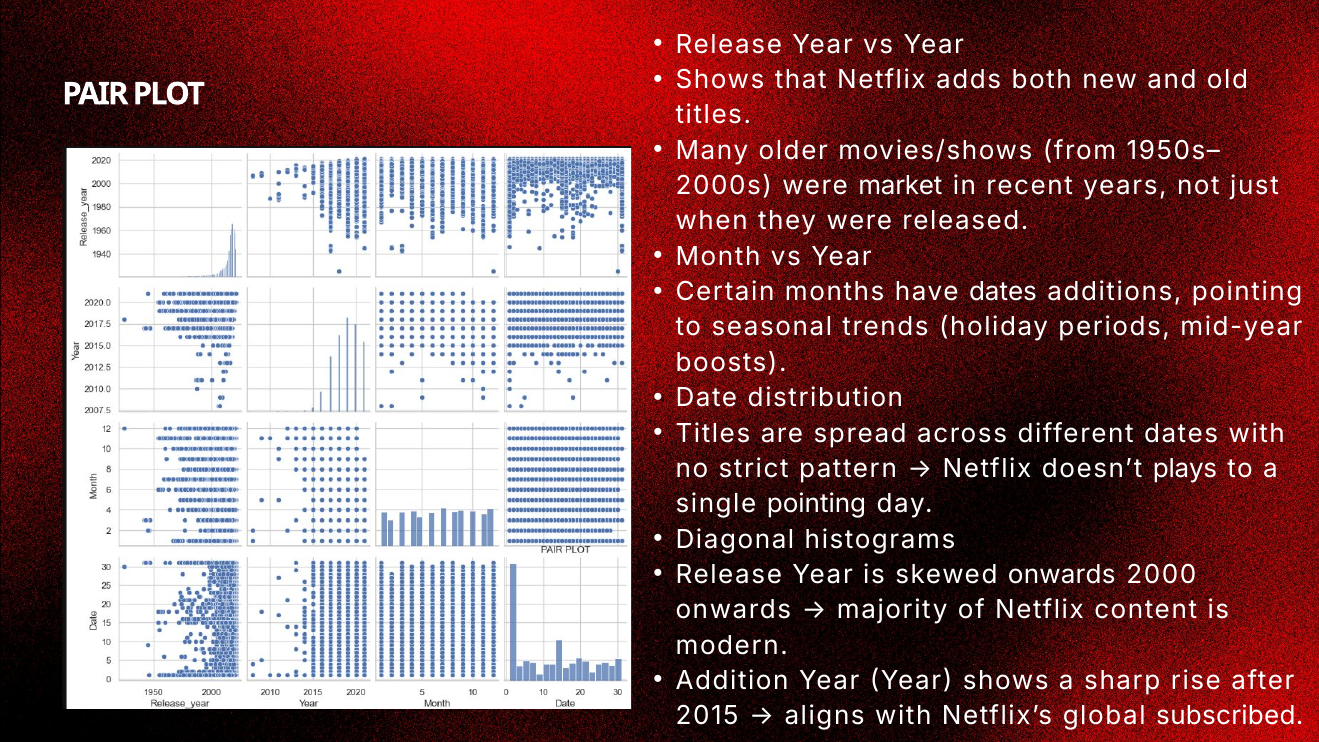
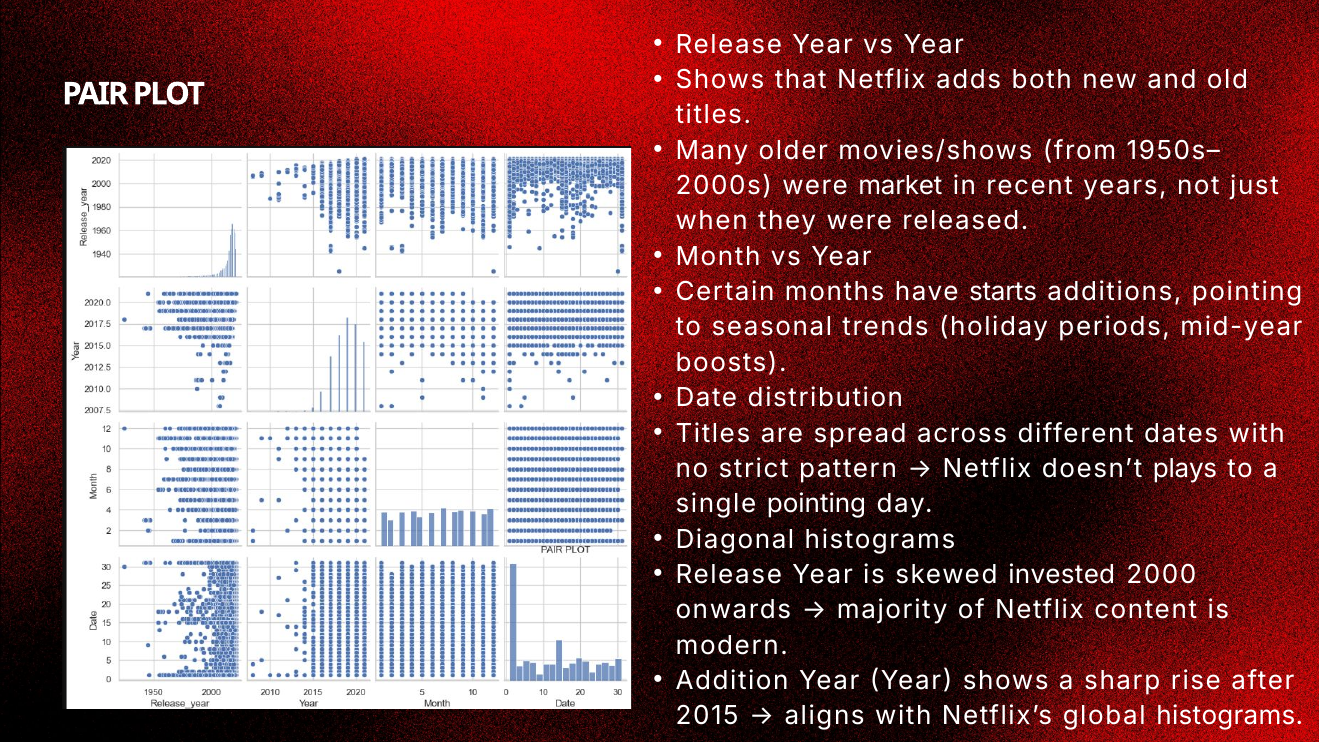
have dates: dates -> starts (1003, 292)
skewed onwards: onwards -> invested (1062, 575)
global subscribed: subscribed -> histograms (1230, 716)
